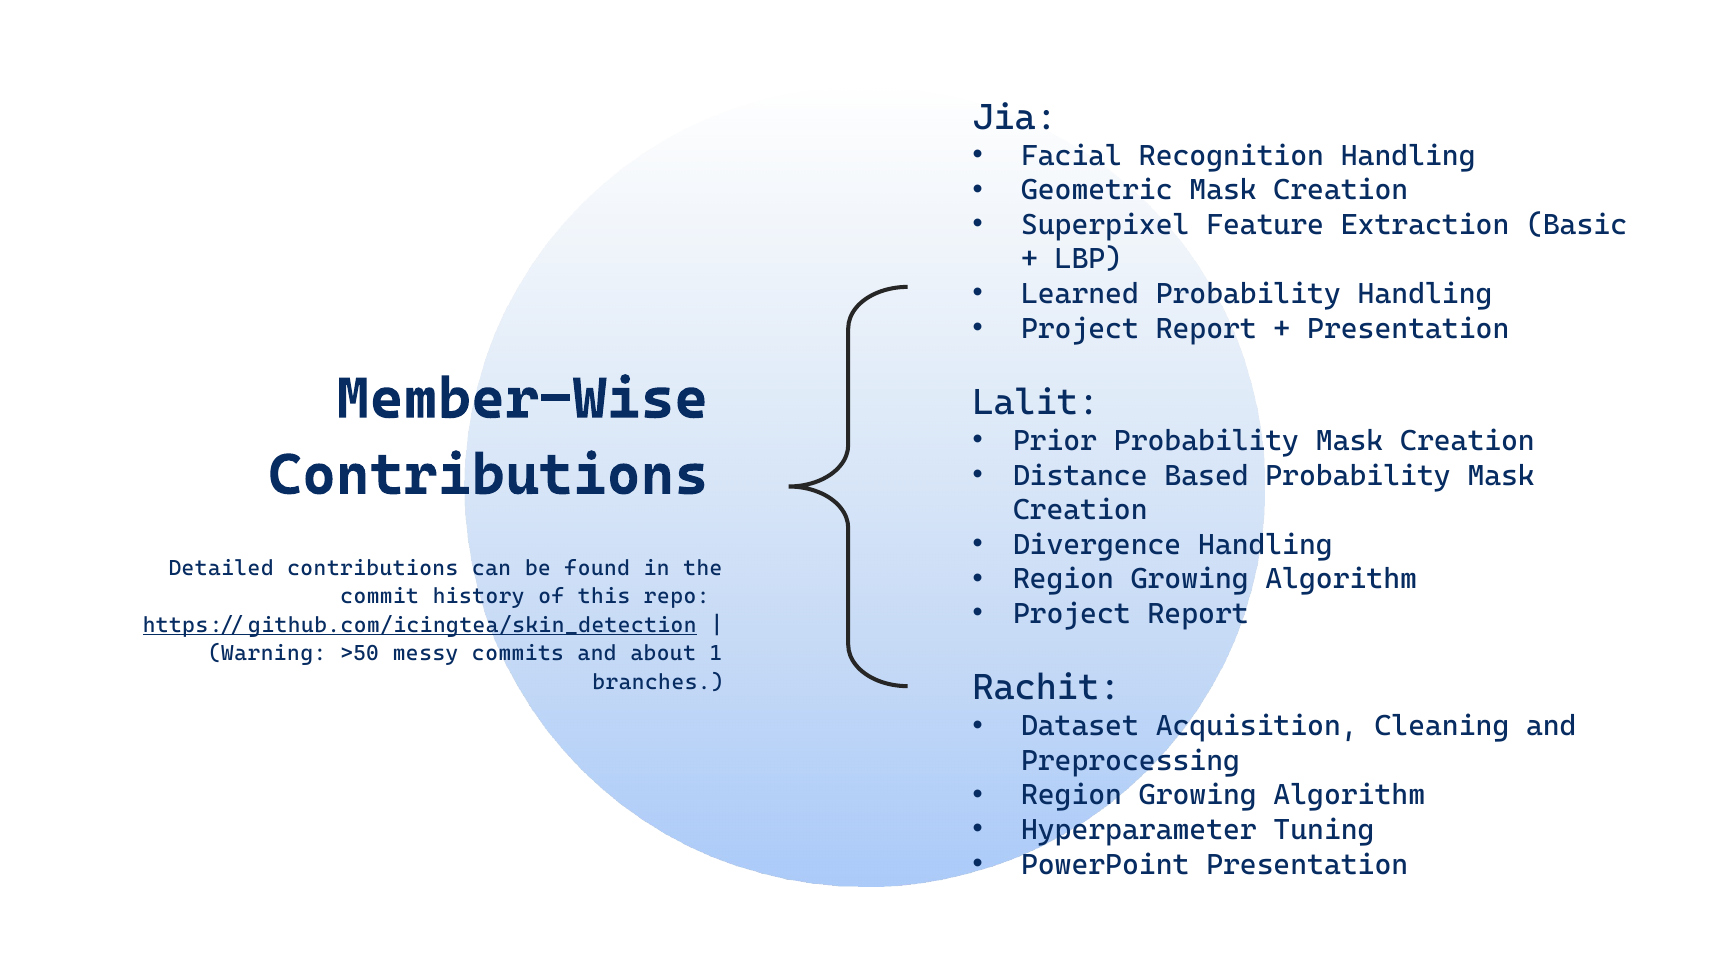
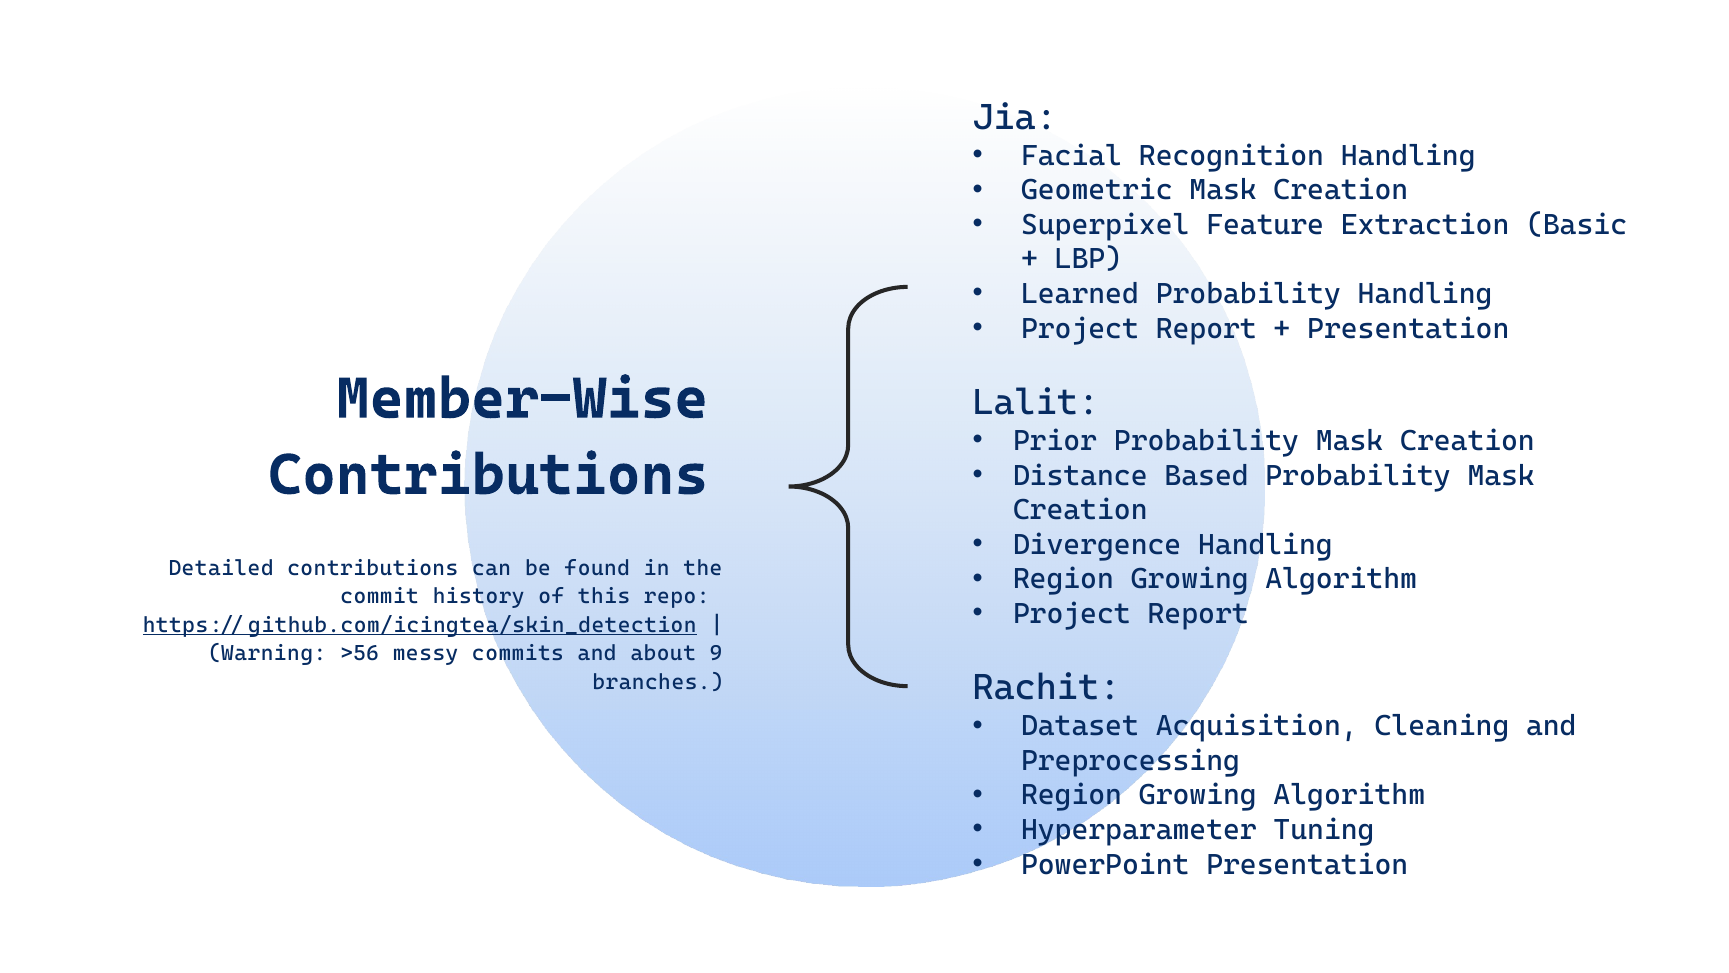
>50: >50 -> >56 (359, 654)
1: 1 -> 9 (716, 654)
